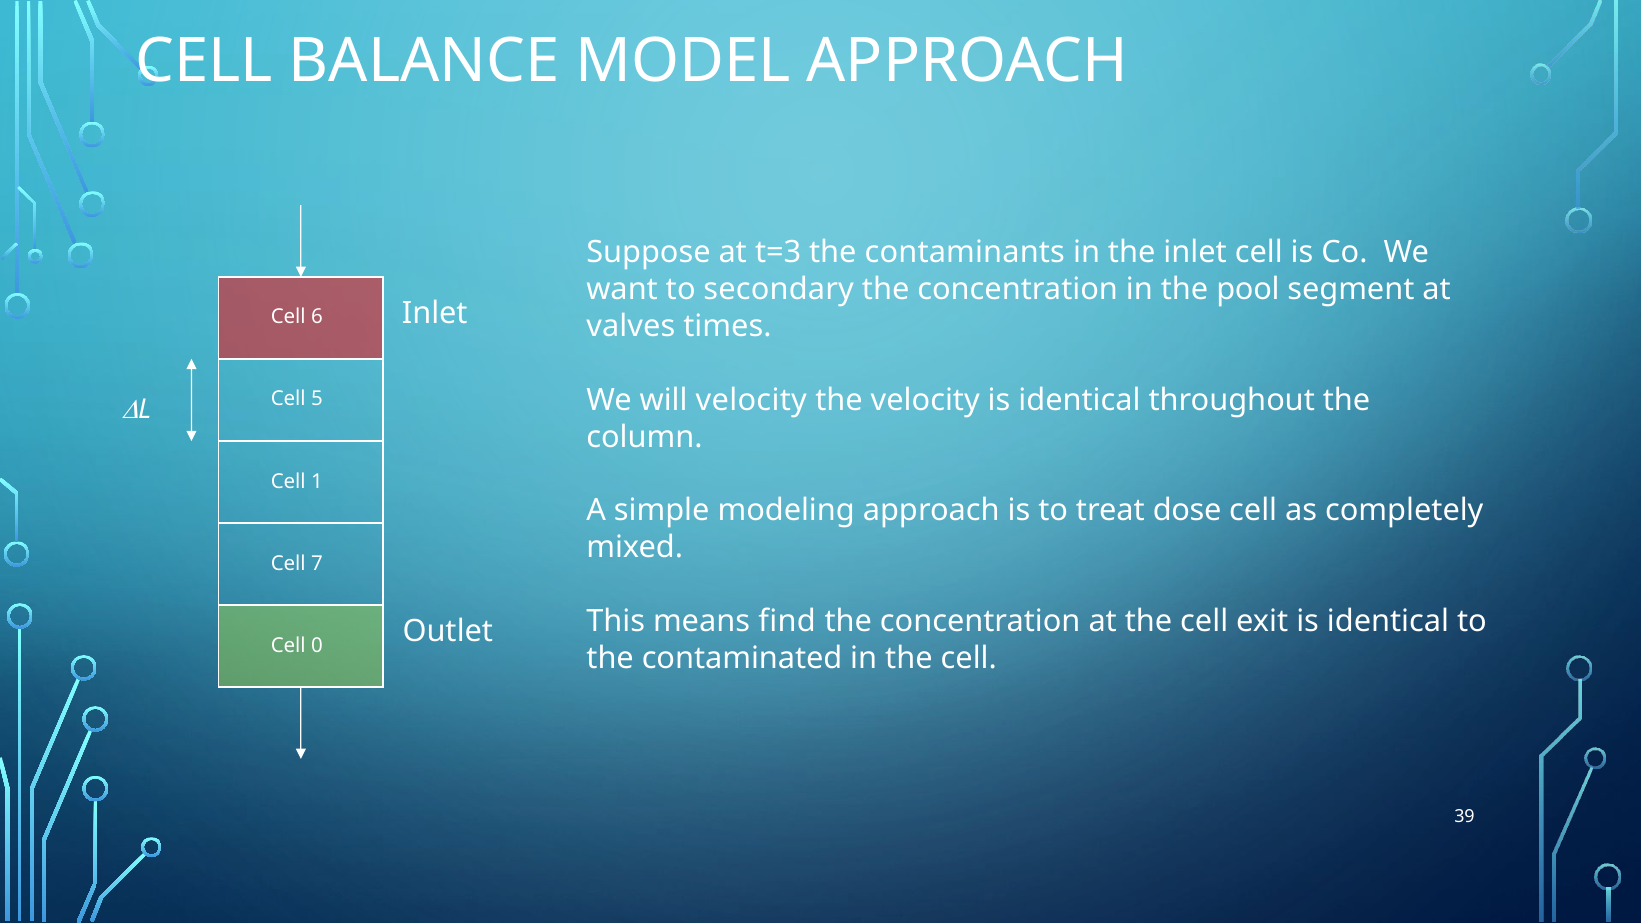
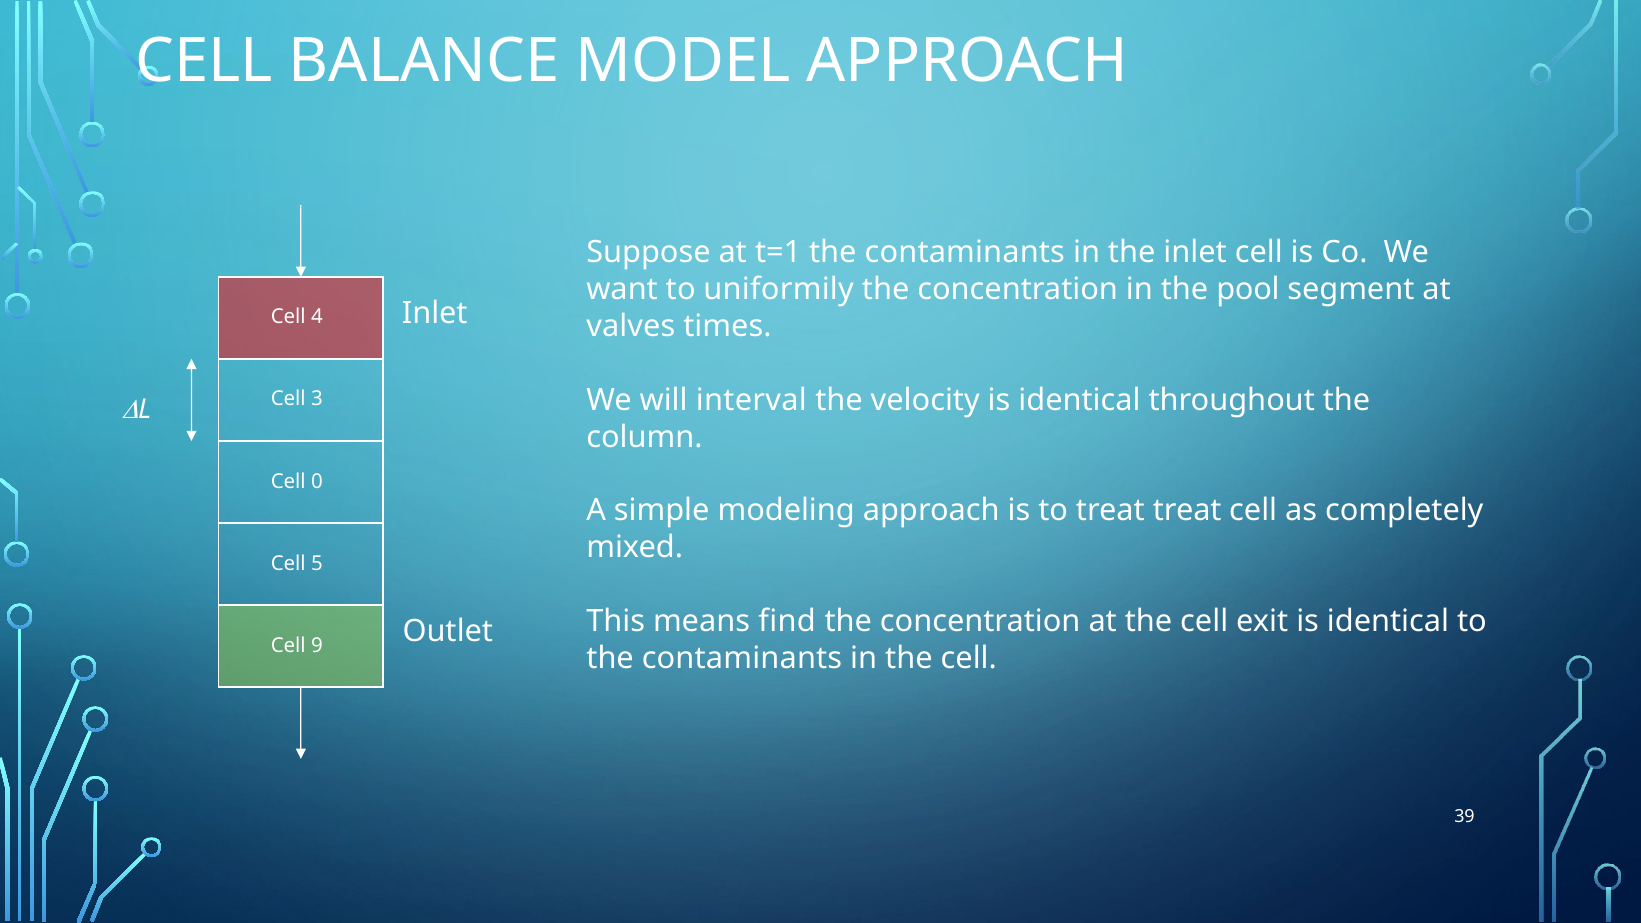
t=3: t=3 -> t=1 (778, 252)
secondary: secondary -> uniformily (779, 289)
6: 6 -> 4 (317, 317)
will velocity: velocity -> interval (751, 400)
5: 5 -> 3 (317, 399)
1: 1 -> 0 (317, 481)
treat dose: dose -> treat (1187, 511)
7: 7 -> 5 (317, 563)
0: 0 -> 9 (317, 645)
contaminated: contaminated -> contaminants (742, 658)
